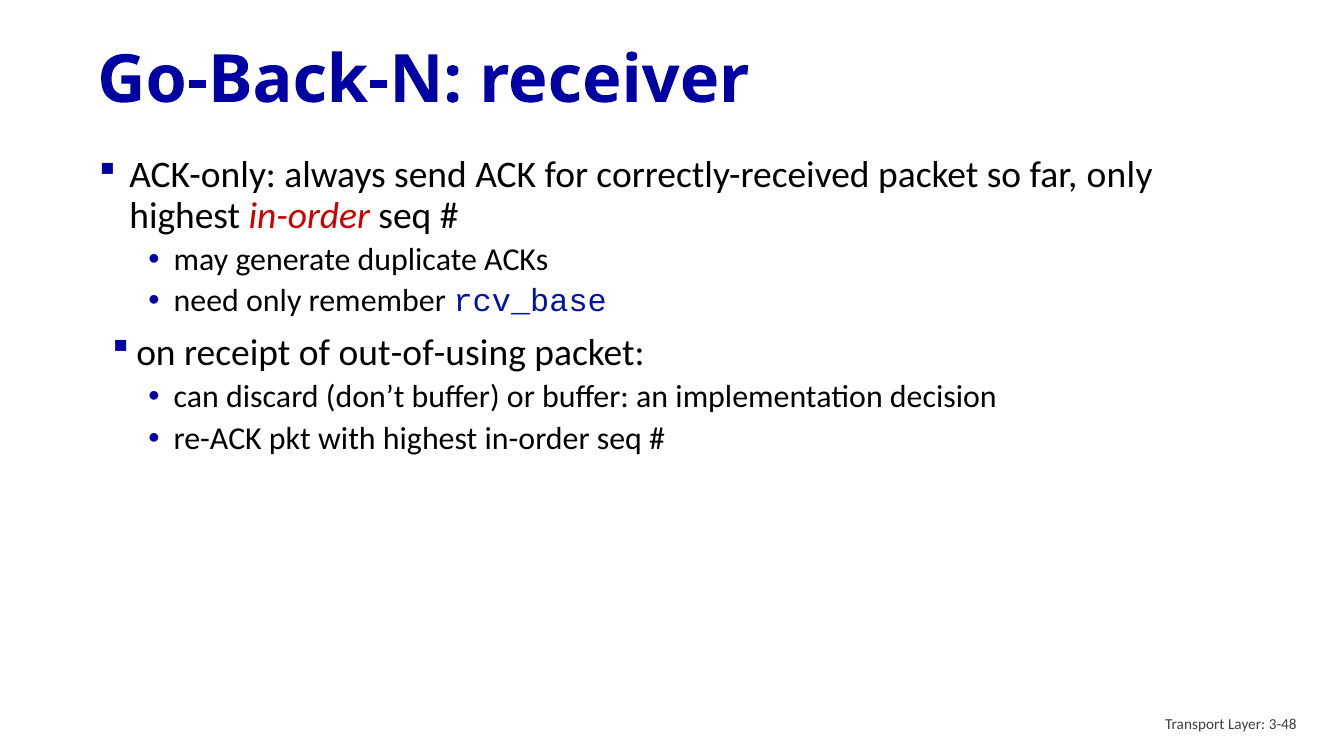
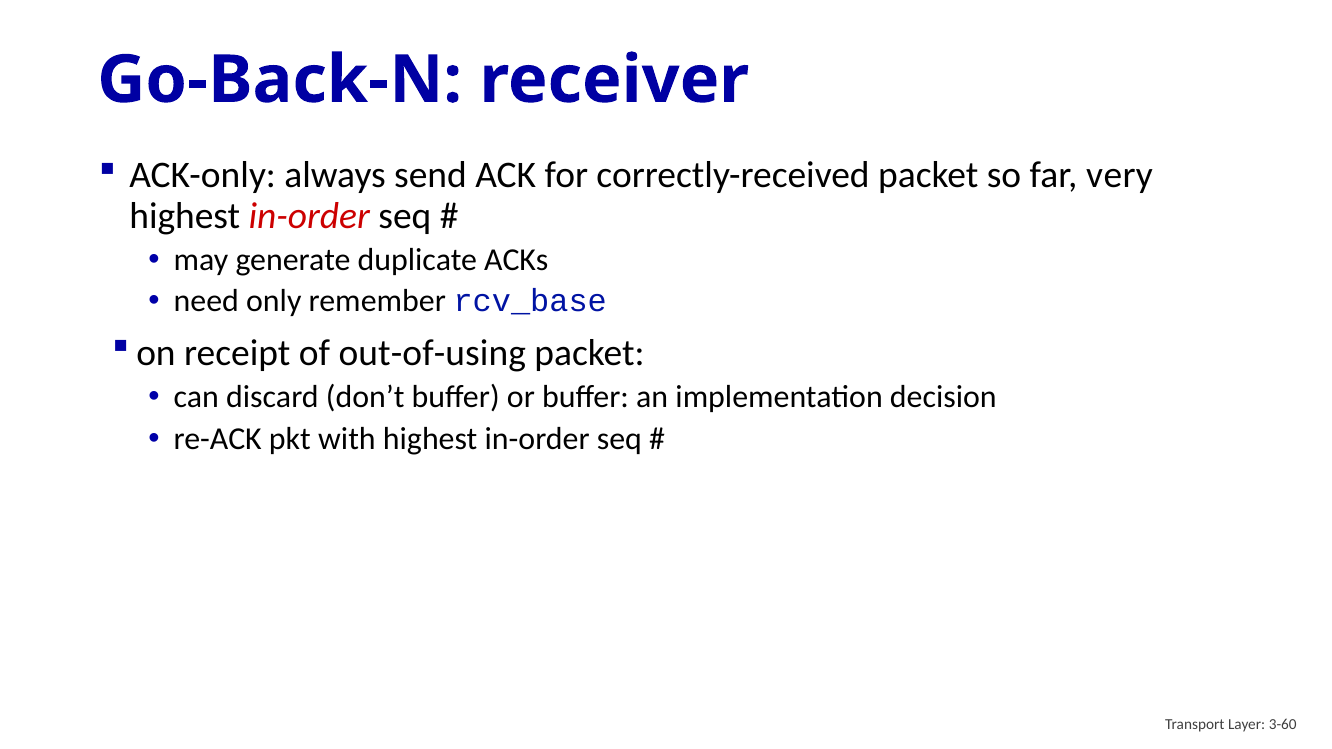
far only: only -> very (1120, 175)
3-48: 3-48 -> 3-60 (1283, 725)
